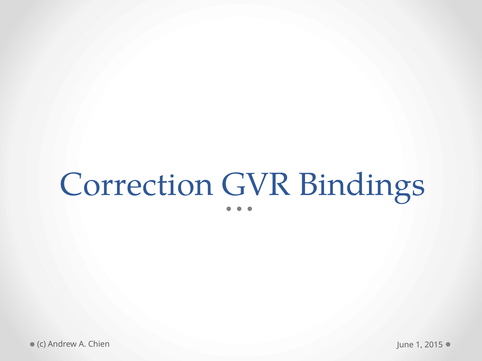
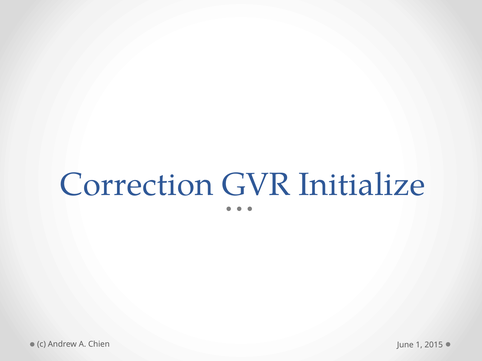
Bindings: Bindings -> Initialize (362, 185)
